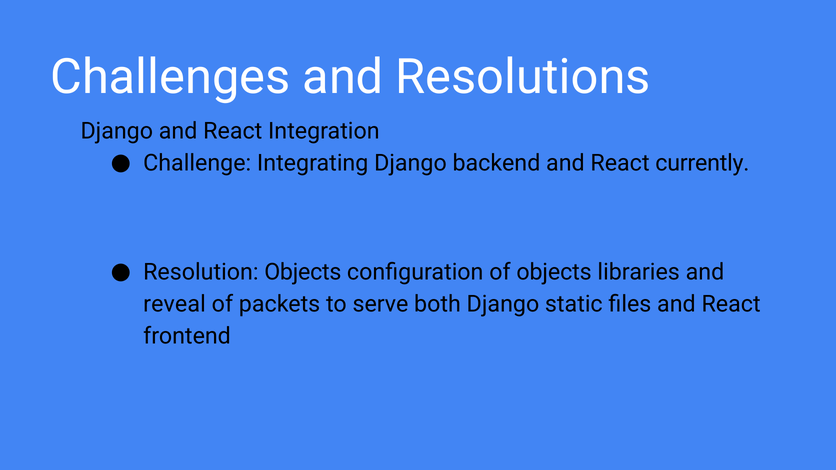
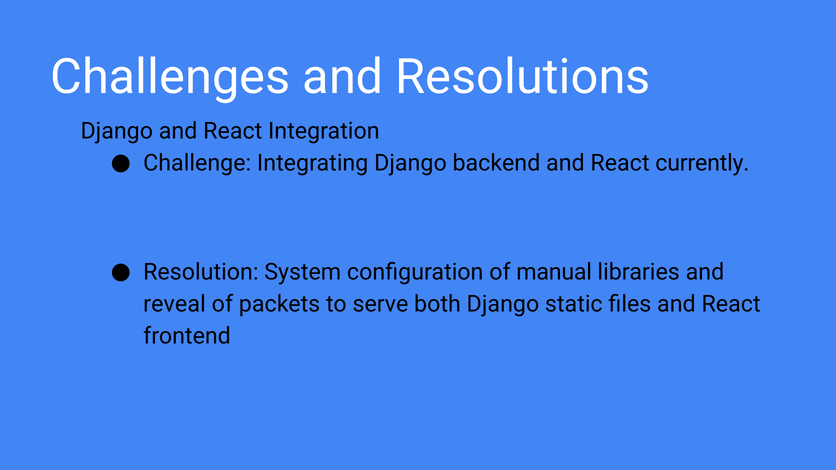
Resolution Objects: Objects -> System (303, 272)
of objects: objects -> manual (554, 272)
